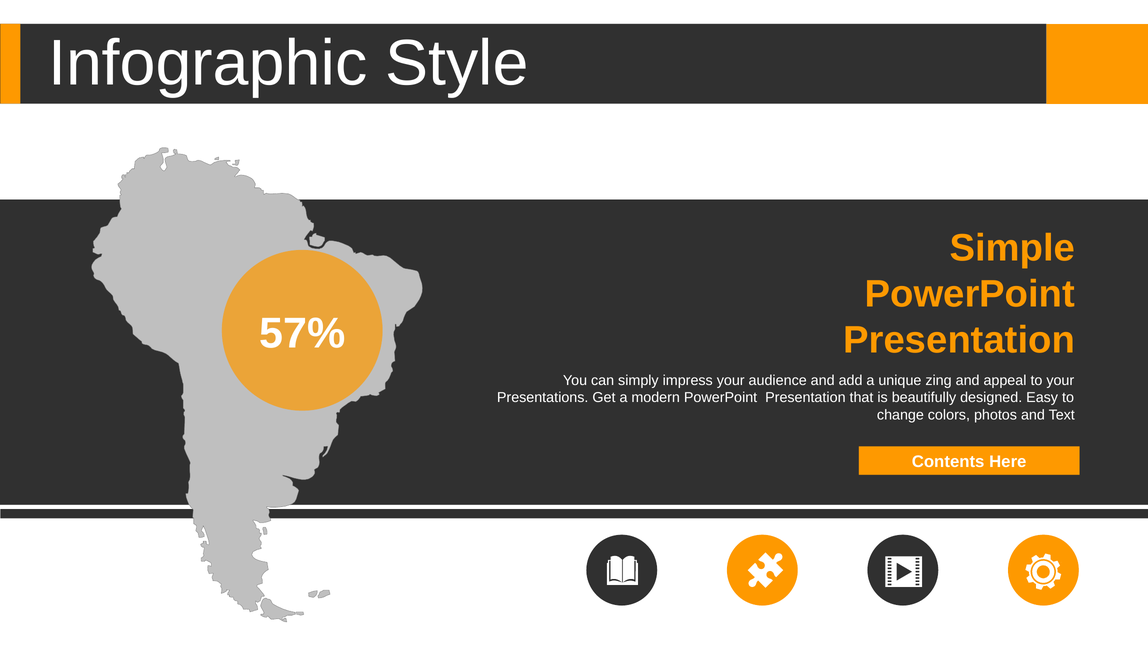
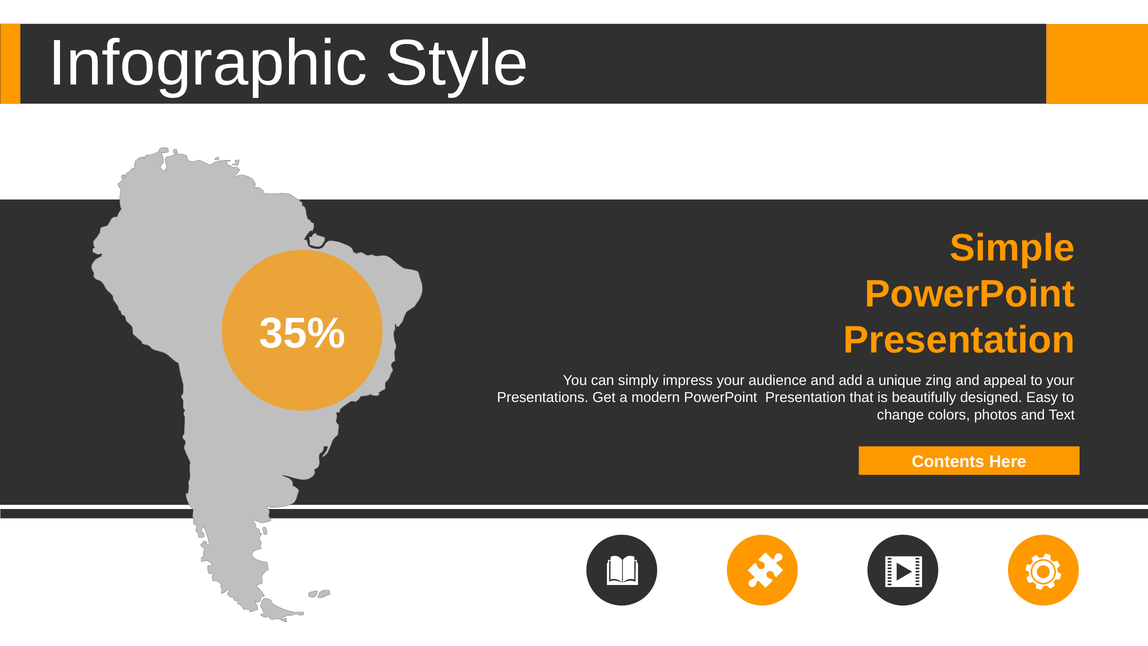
57%: 57% -> 35% (302, 333)
